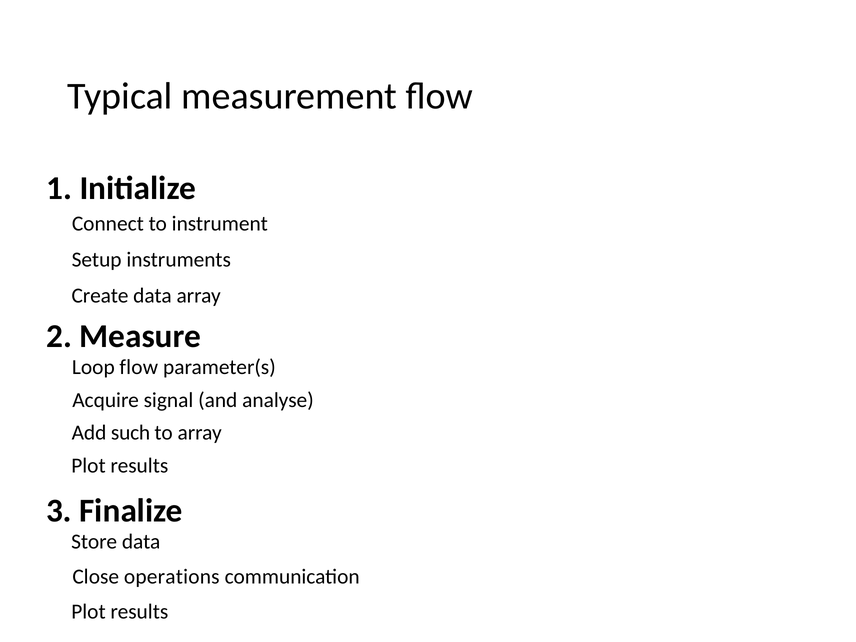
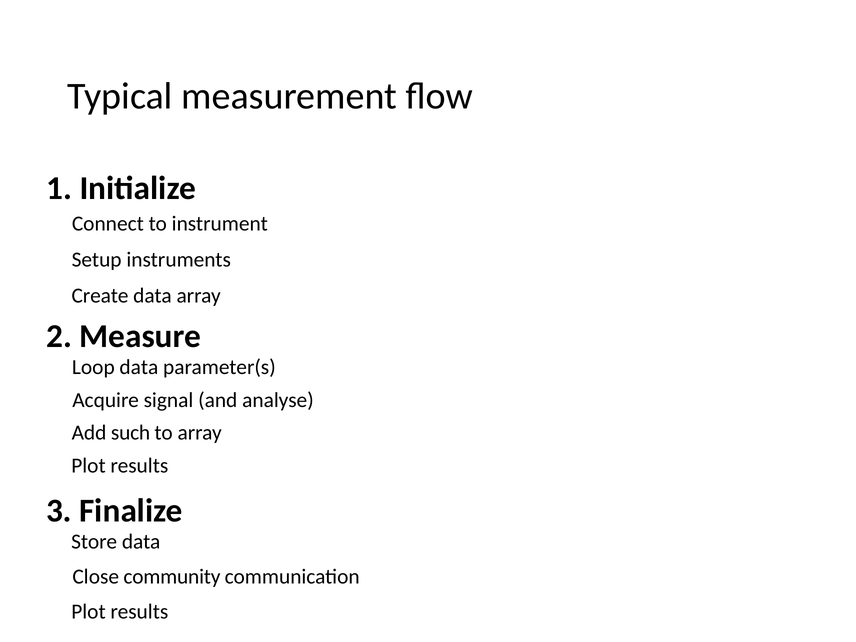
Loop flow: flow -> data (139, 367)
operations: operations -> community (172, 577)
